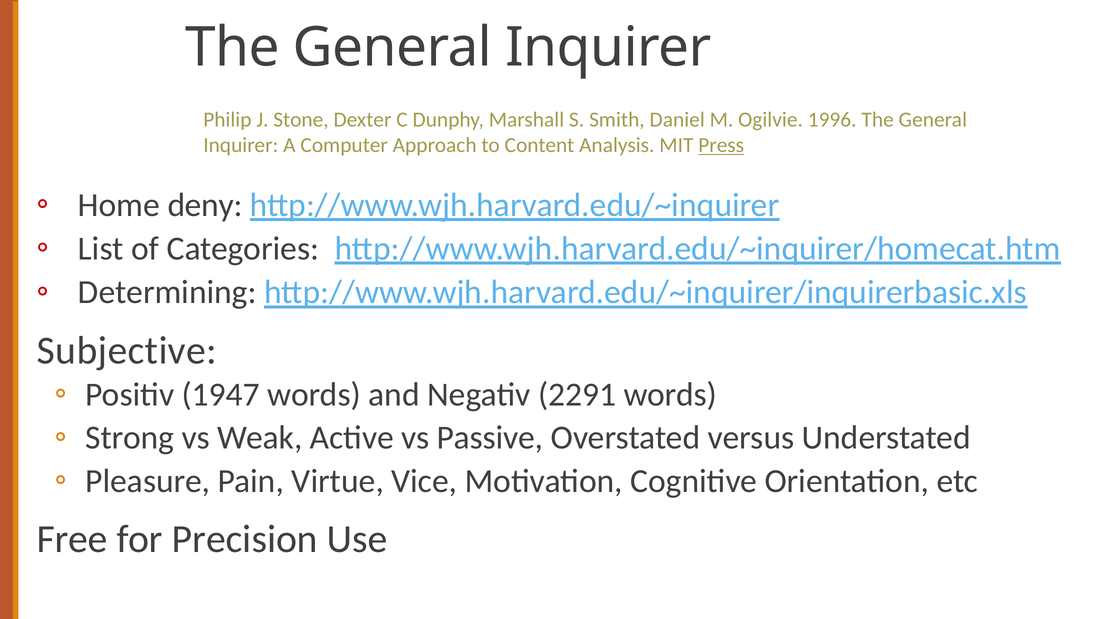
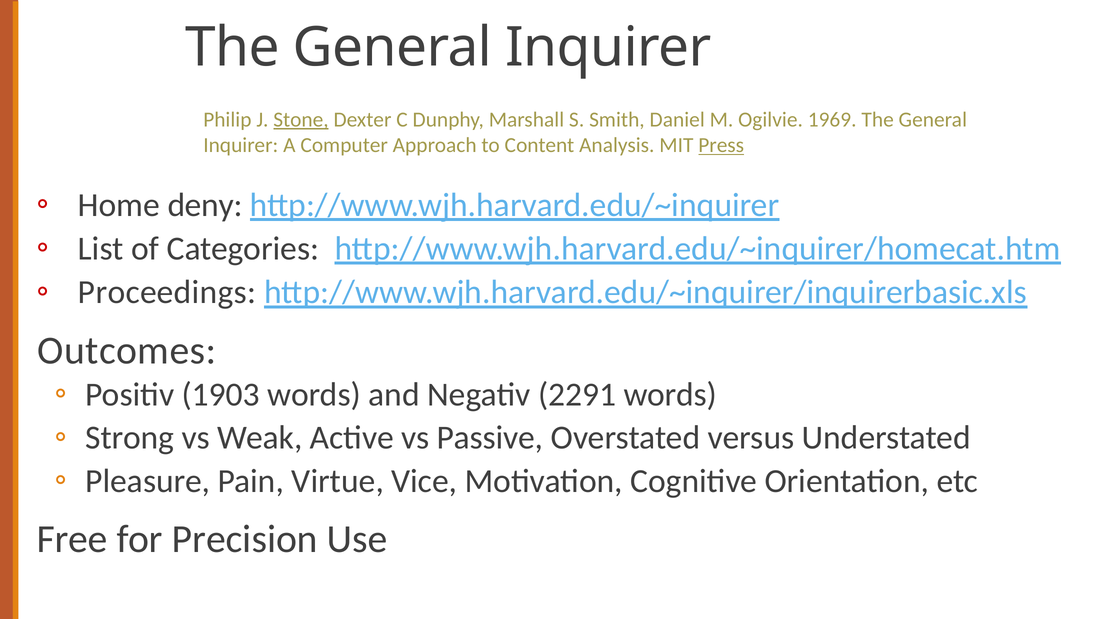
Stone underline: none -> present (301, 119)
1996: 1996 -> 1969 (832, 119)
Determining: Determining -> Proceedings (167, 292)
Subjective: Subjective -> Outcomes (127, 350)
1947: 1947 -> 1903 (221, 394)
